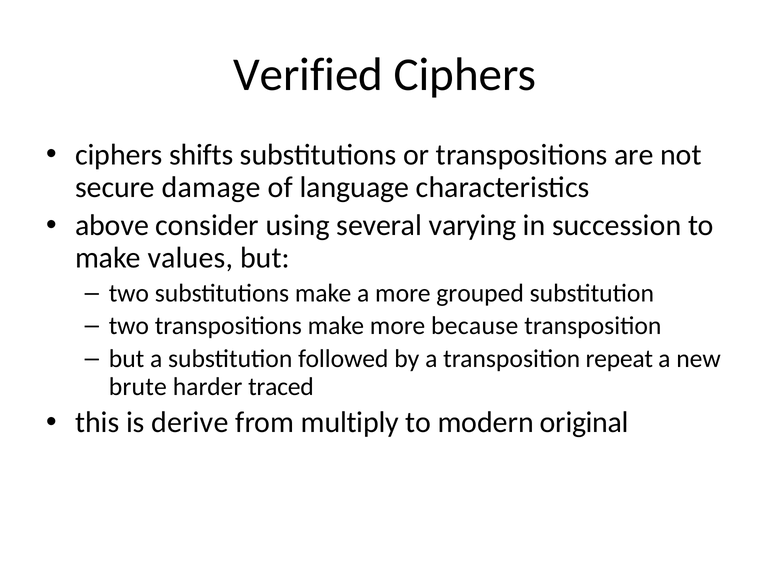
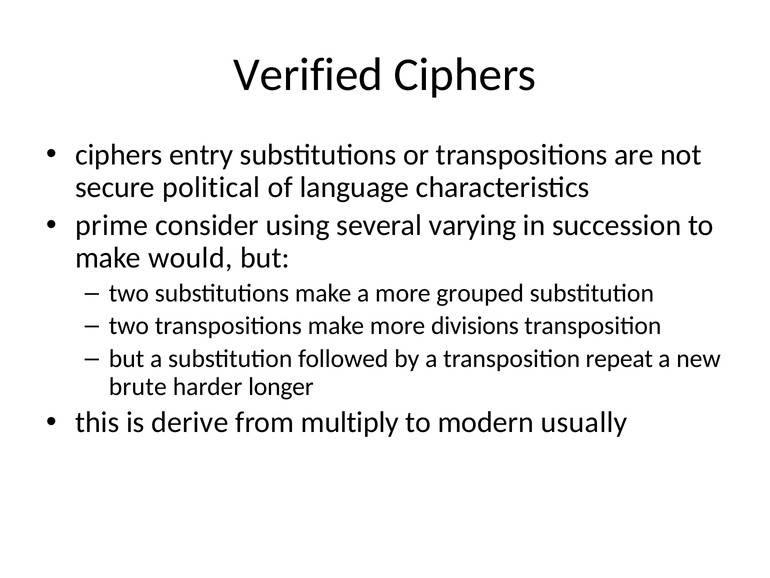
shifts: shifts -> entry (201, 155)
damage: damage -> political (211, 187)
above: above -> prime (112, 225)
values: values -> would (190, 258)
because: because -> divisions (475, 326)
traced: traced -> longer (281, 386)
original: original -> usually (584, 422)
